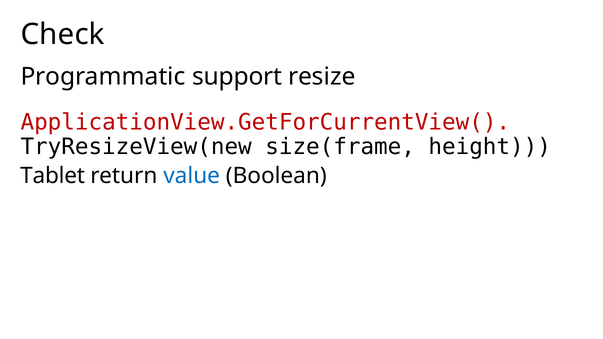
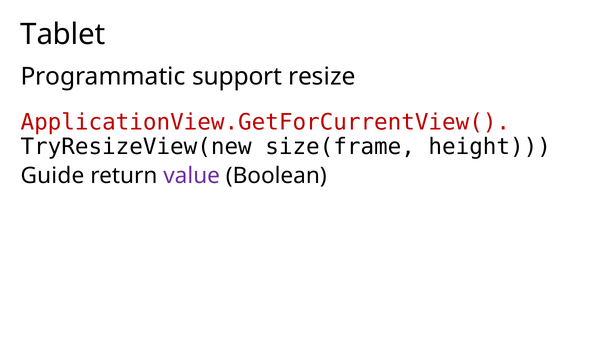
Check: Check -> Tablet (63, 35)
Tablet: Tablet -> Guide (52, 176)
value colour: blue -> purple (192, 176)
